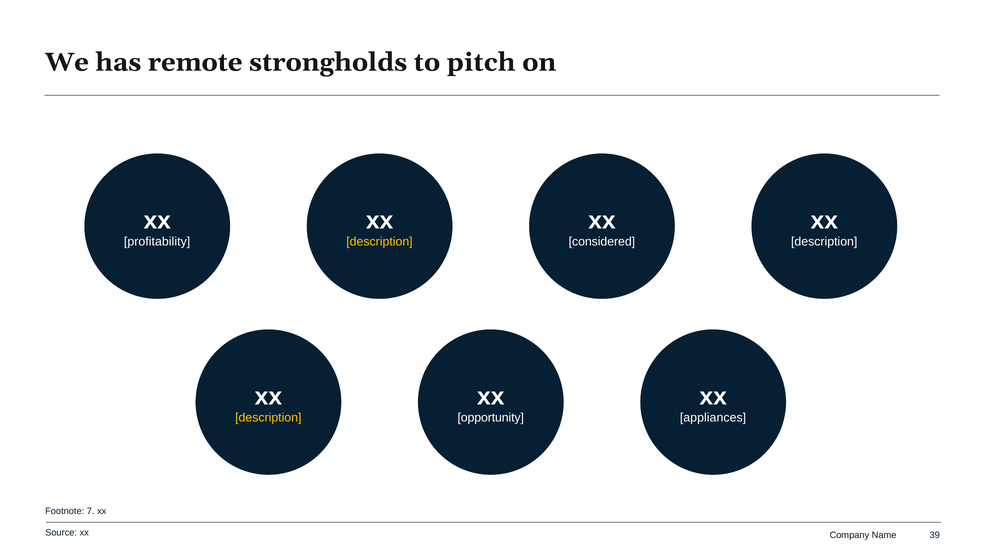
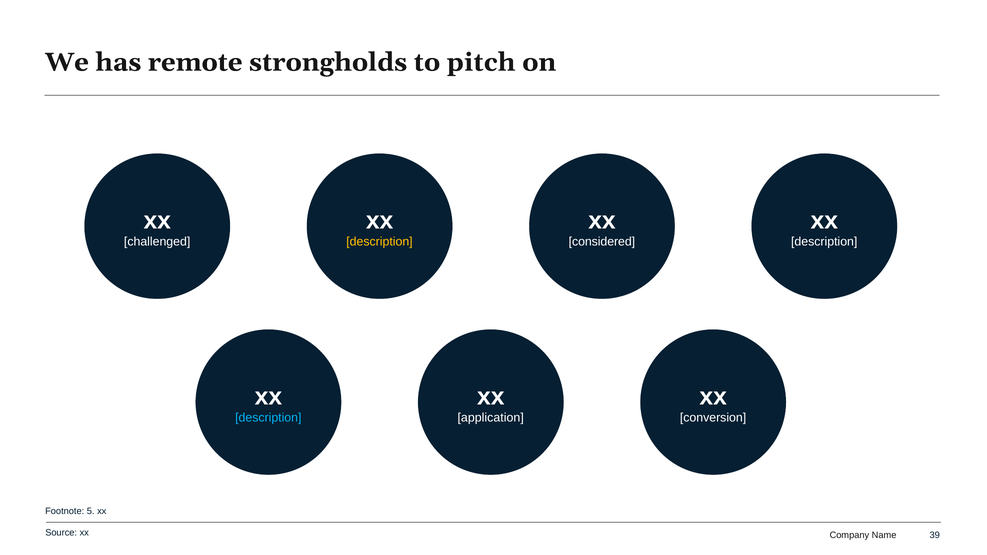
profitability: profitability -> challenged (157, 242)
description colour: yellow -> light blue (268, 418)
opportunity: opportunity -> application (491, 418)
appliances: appliances -> conversion (713, 418)
7: 7 -> 5 (91, 511)
